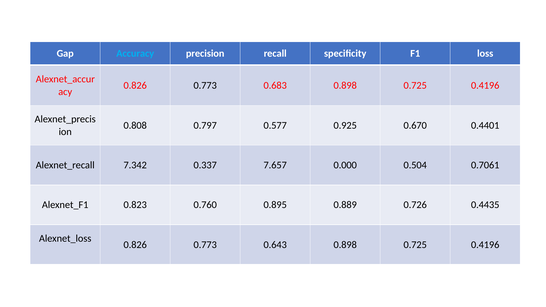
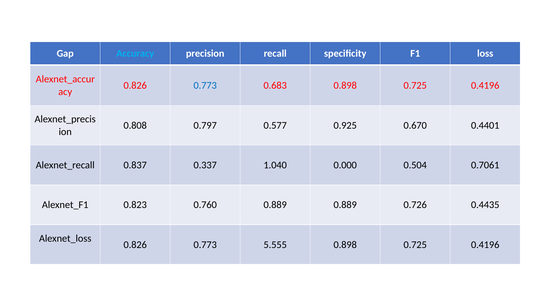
0.773 colour: black -> blue (205, 85)
7.342: 7.342 -> 0.837 (135, 165)
7.657: 7.657 -> 1.040 (275, 165)
0.760 0.895: 0.895 -> 0.889 (275, 205)
0.643: 0.643 -> 5.555 (275, 245)
